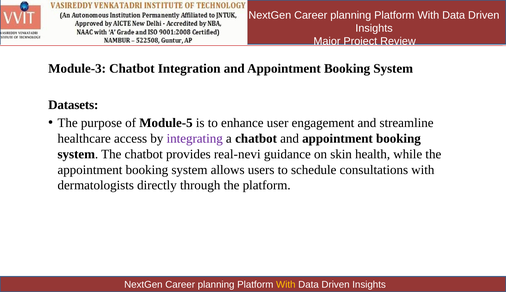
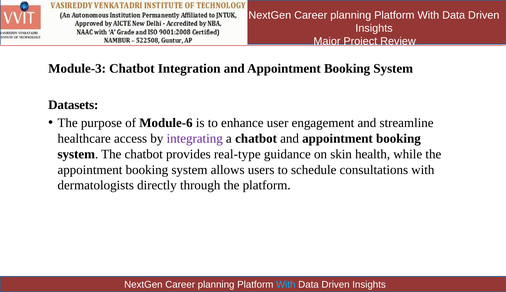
Module-5: Module-5 -> Module-6 (166, 123)
real-nevi: real-nevi -> real-type (237, 154)
With colour: yellow -> light blue (286, 285)
